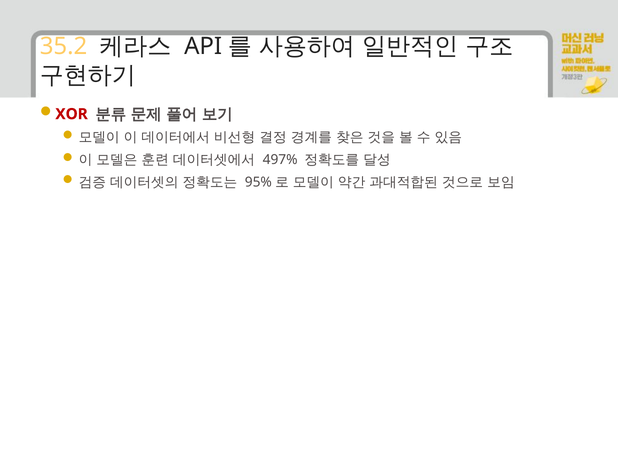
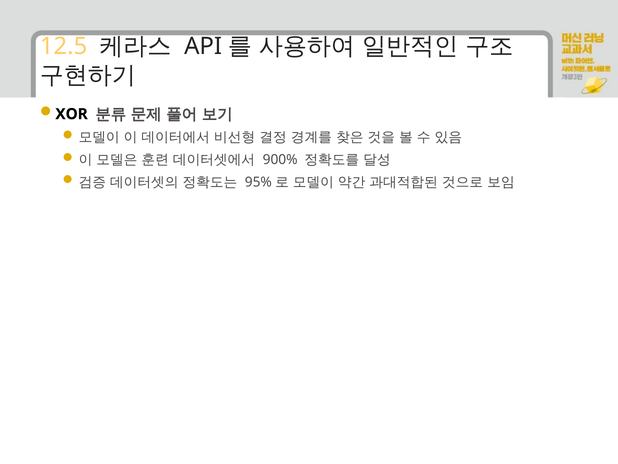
35.2: 35.2 -> 12.5 (64, 46)
XOR colour: red -> black (72, 114)
497%: 497% -> 900% (280, 160)
